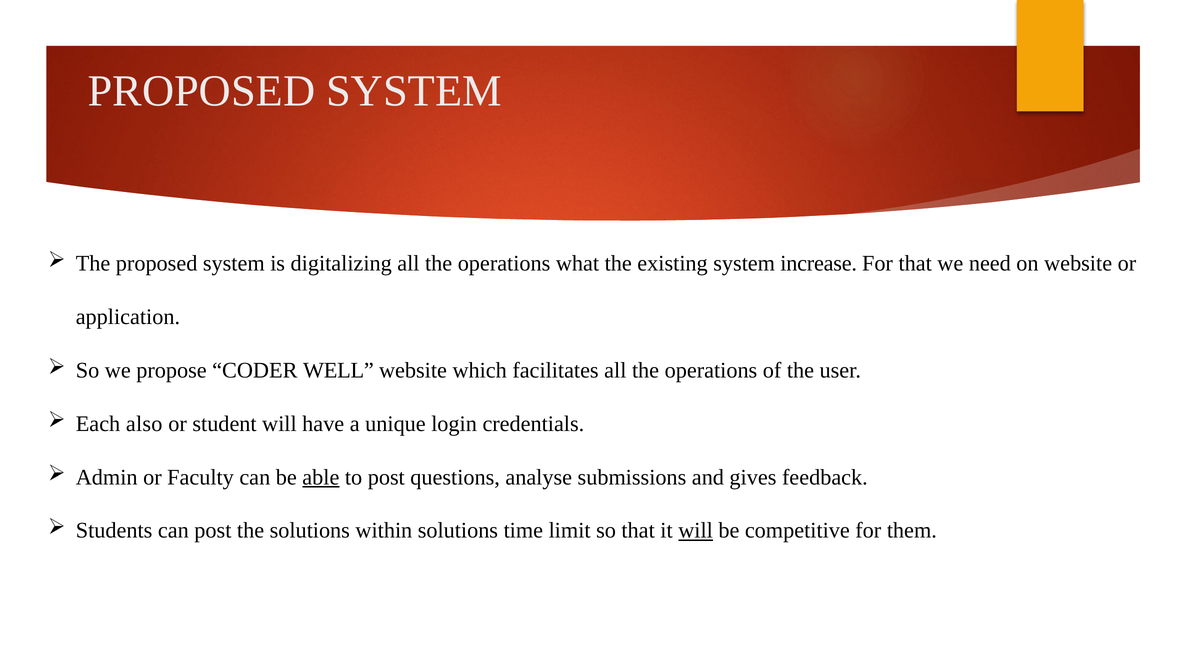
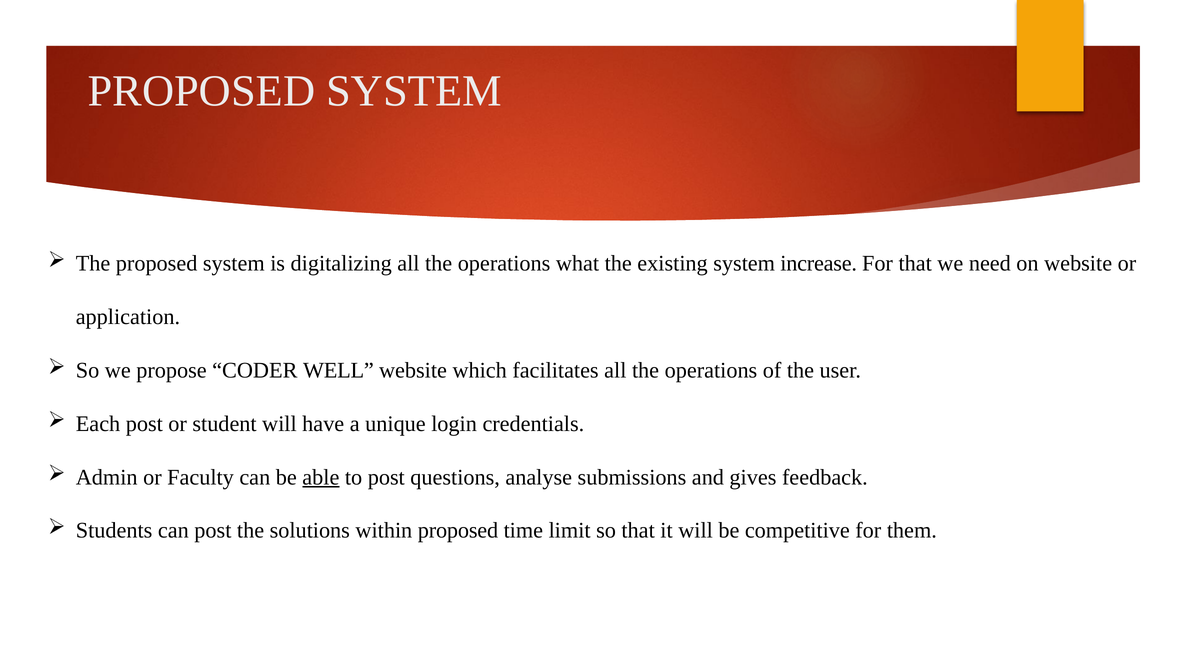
Each also: also -> post (144, 424)
within solutions: solutions -> proposed (458, 530)
will underline: present -> none (696, 530)
